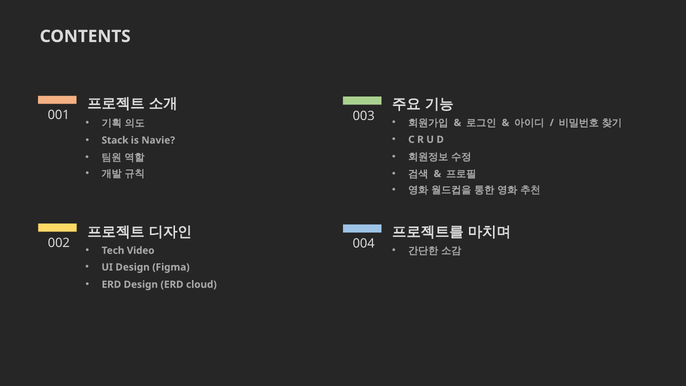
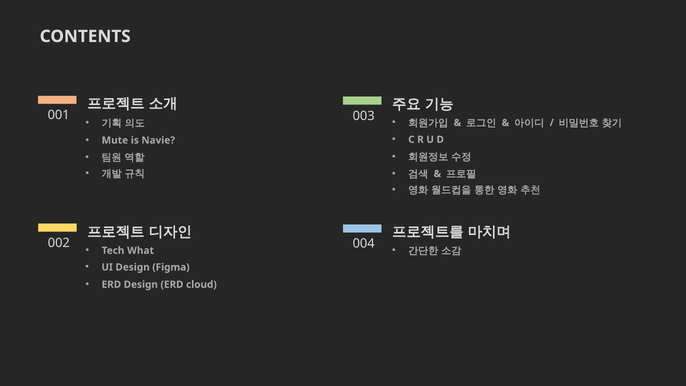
Stack: Stack -> Mute (115, 140)
Video: Video -> What (141, 250)
